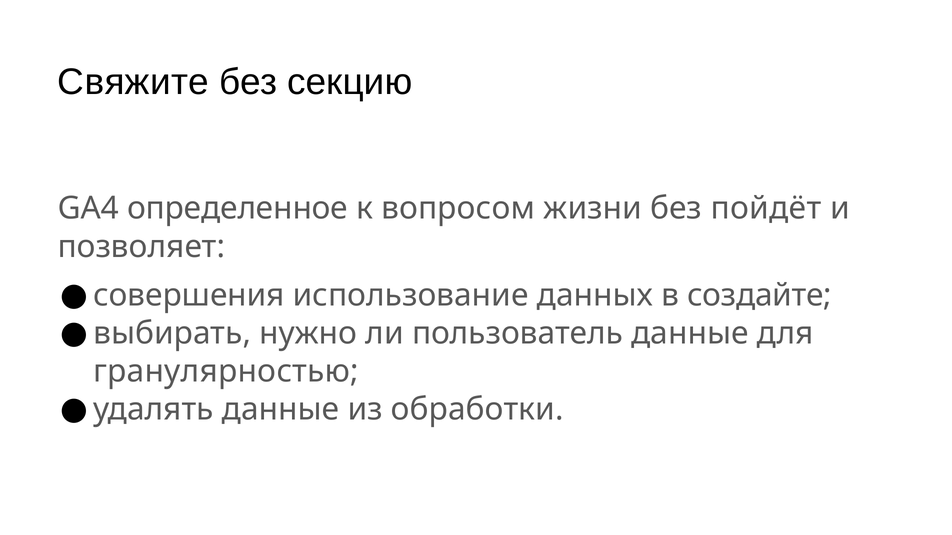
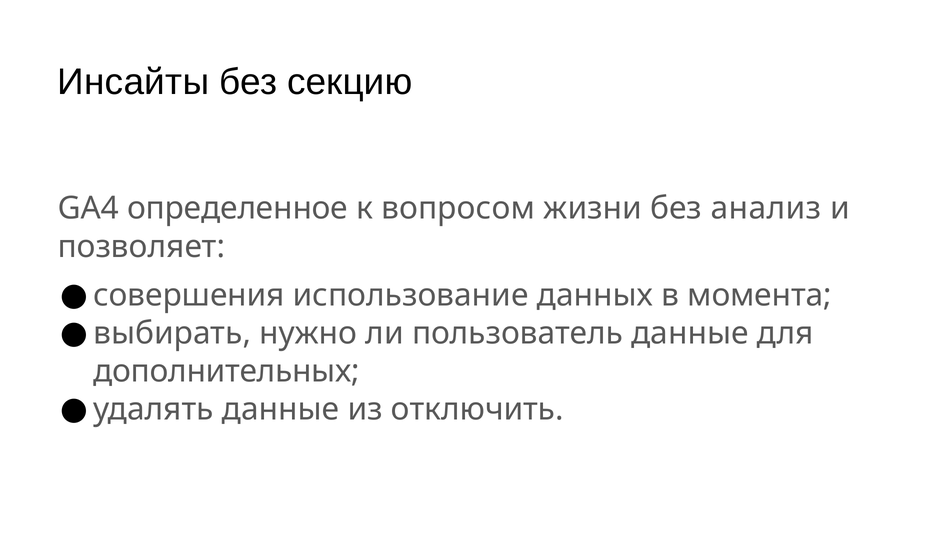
Свяжите: Свяжите -> Инсайты (133, 82)
пойдёт: пойдёт -> анализ (766, 209)
создайте: создайте -> момента (759, 295)
гранулярностью: гранулярностью -> дополнительных (226, 372)
обработки: обработки -> отключить (477, 410)
